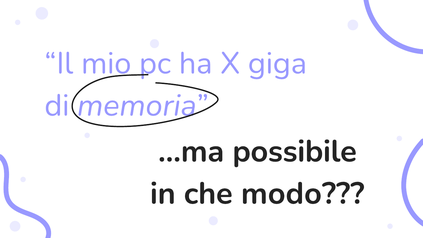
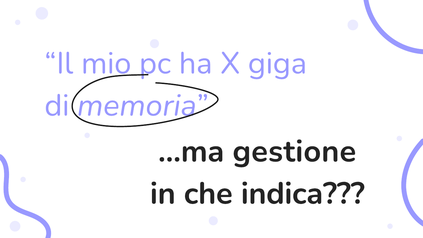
possibile: possibile -> gestione (294, 151)
modo: modo -> indica (303, 194)
